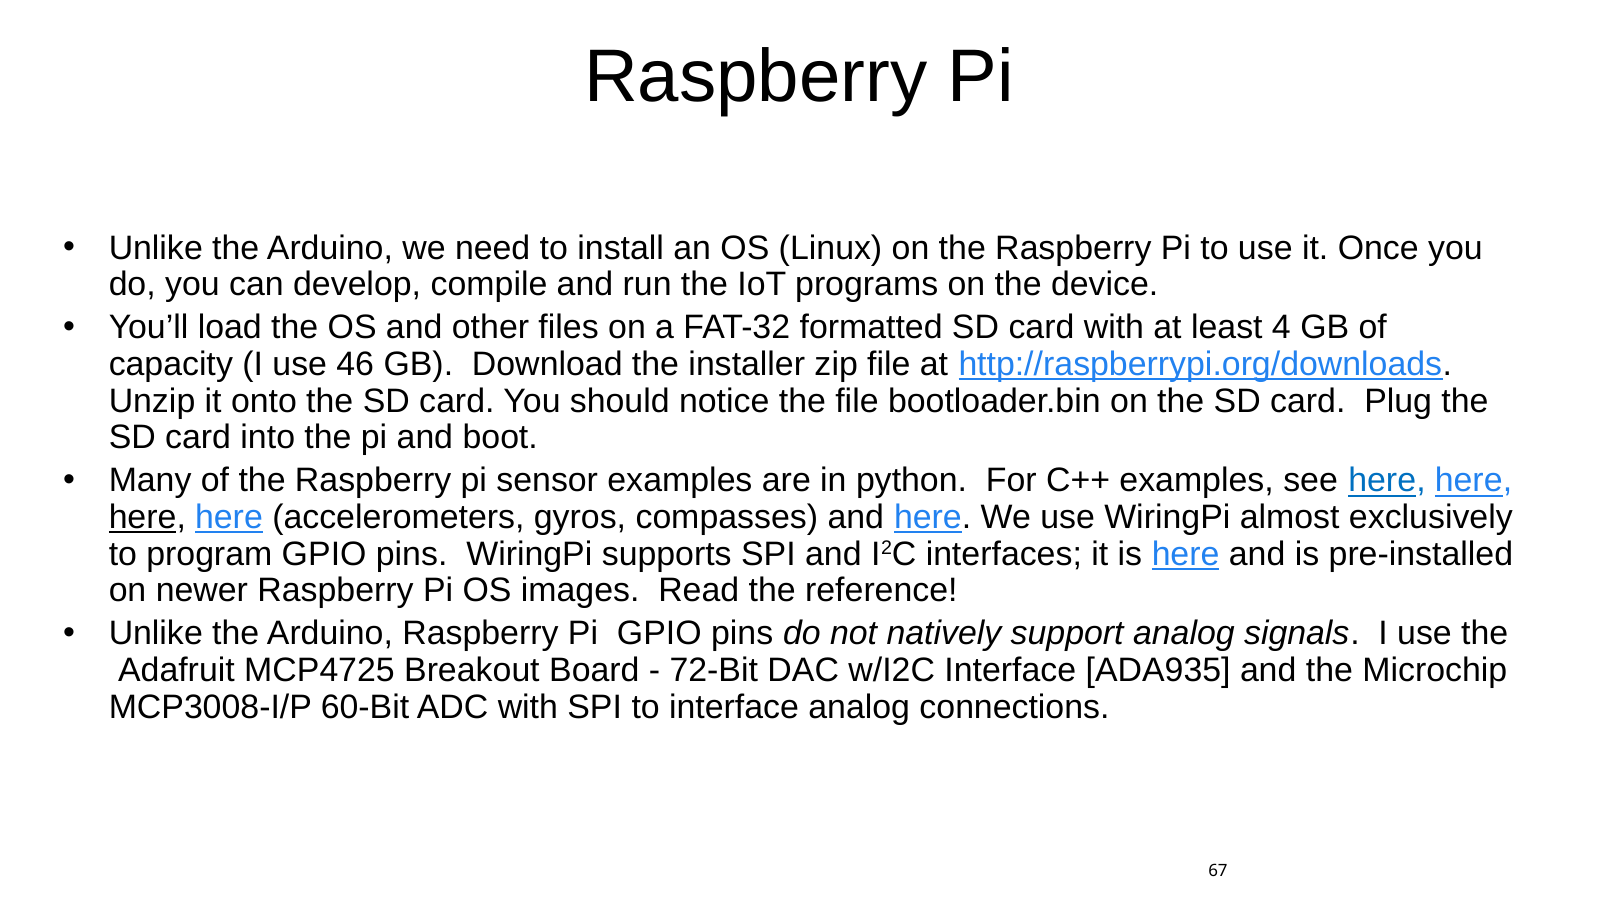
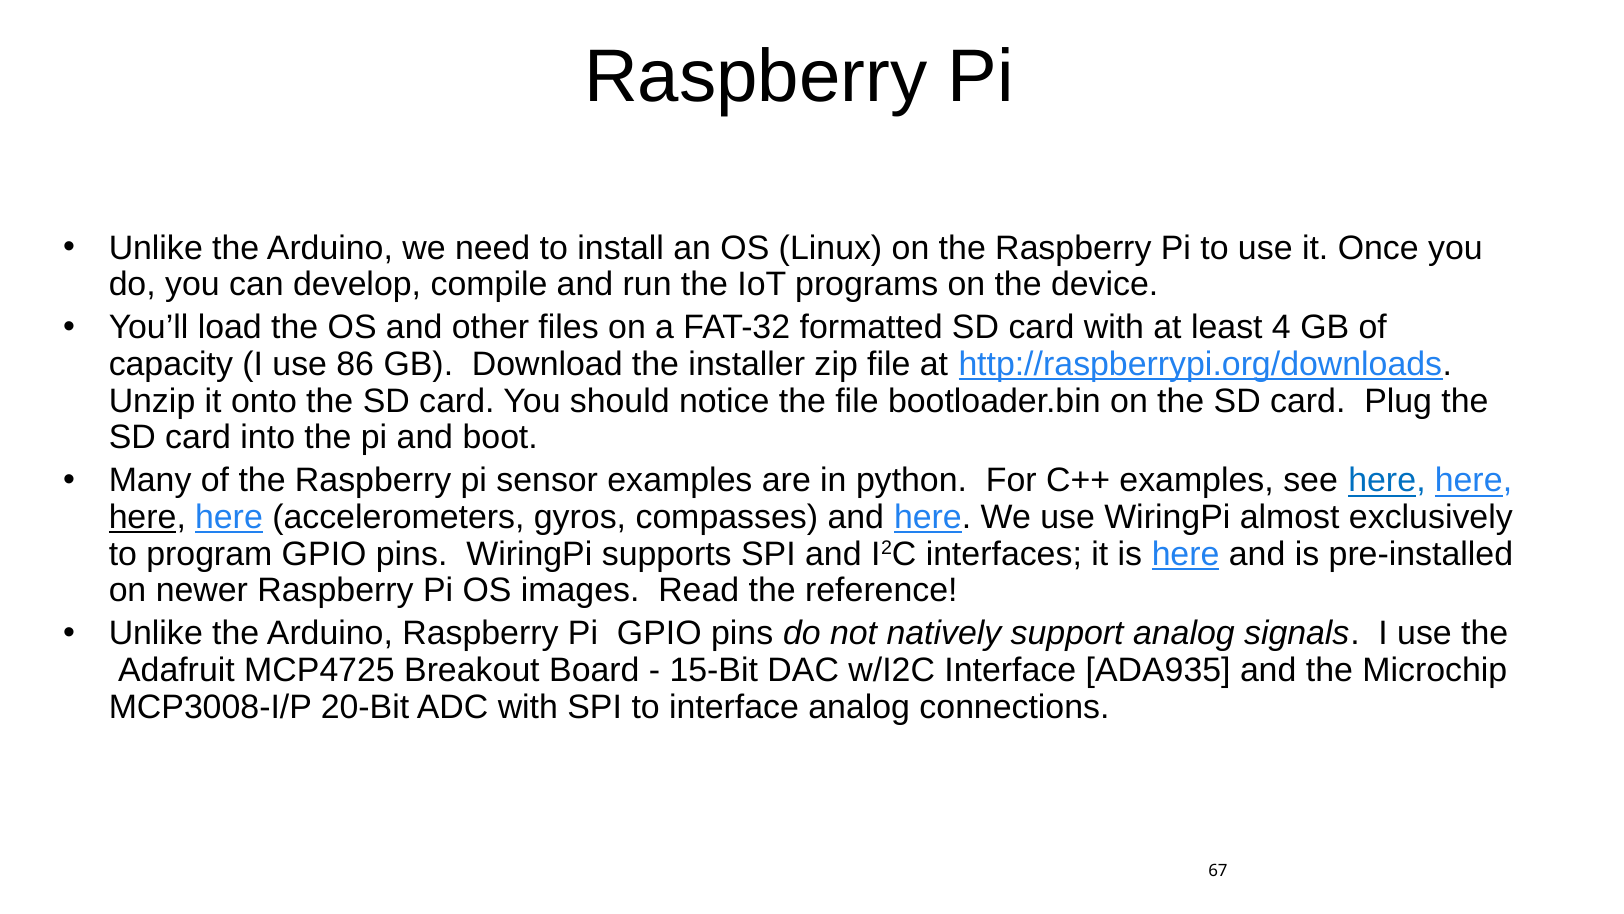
46: 46 -> 86 (355, 364)
72-Bit: 72-Bit -> 15-Bit (714, 670)
60-Bit: 60-Bit -> 20-Bit (365, 706)
